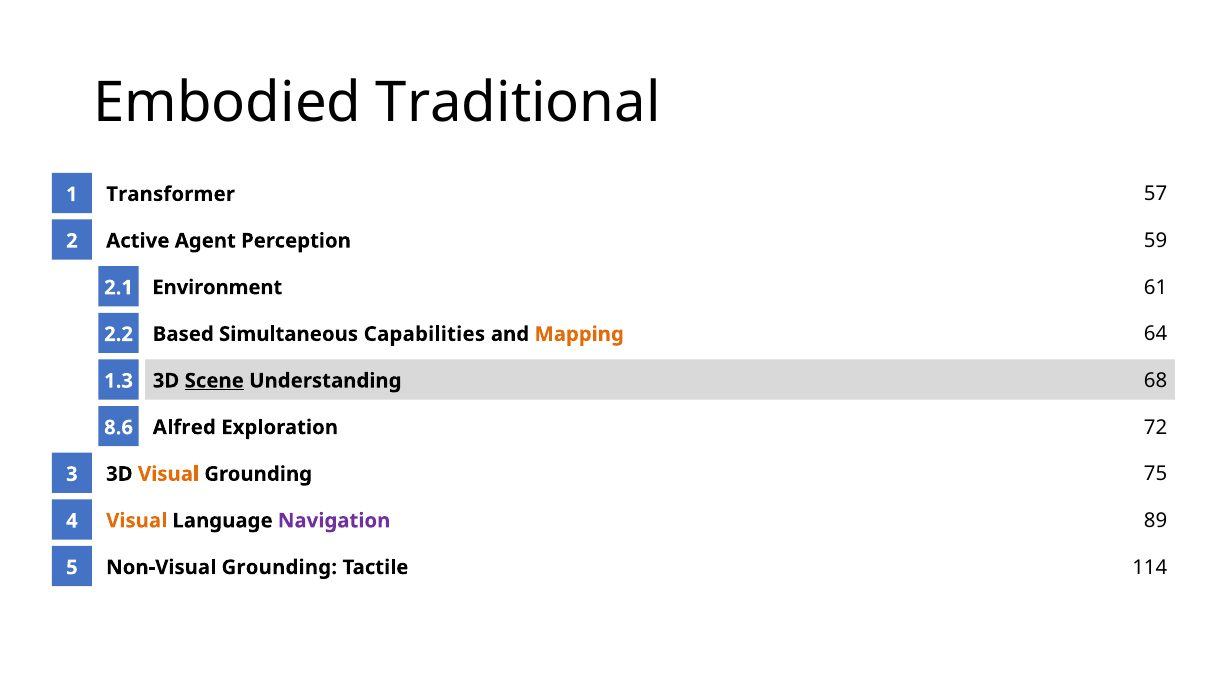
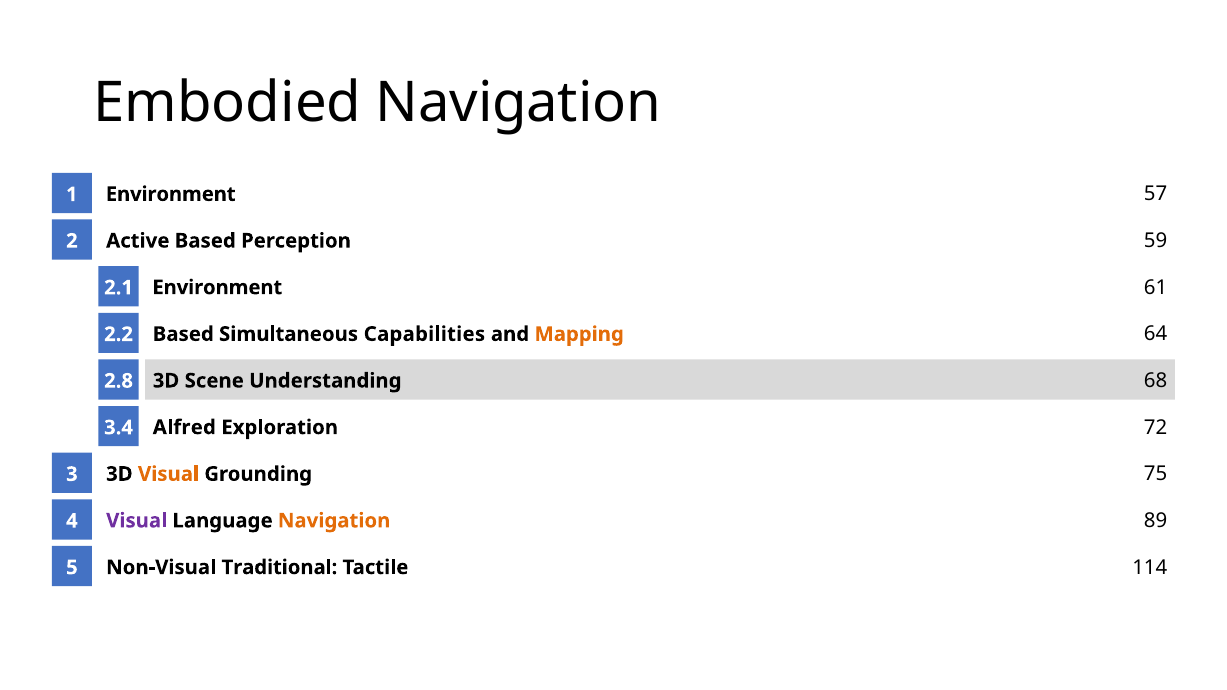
Embodied Traditional: Traditional -> Navigation (518, 103)
Transformer: Transformer -> Environment (171, 194)
Active Agent: Agent -> Based (205, 241)
Scene underline: present -> none (214, 381)
1.3: 1.3 -> 2.8 (119, 381)
8.6: 8.6 -> 3.4 (119, 428)
Visual colour: orange -> purple (137, 521)
Navigation colour: purple -> orange (334, 521)
Non-Visual Grounding: Grounding -> Traditional (279, 568)
